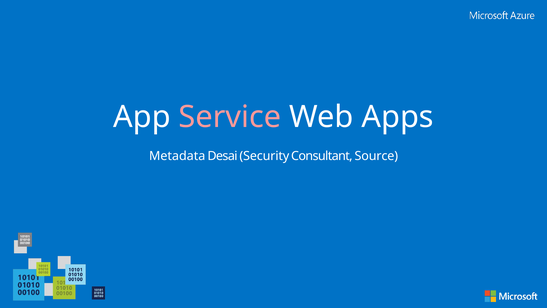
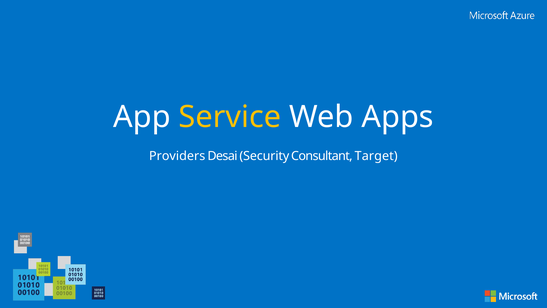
Service colour: pink -> yellow (230, 117)
Metadata: Metadata -> Providers (177, 156)
Source: Source -> Target (376, 156)
